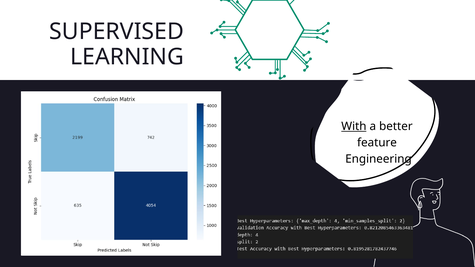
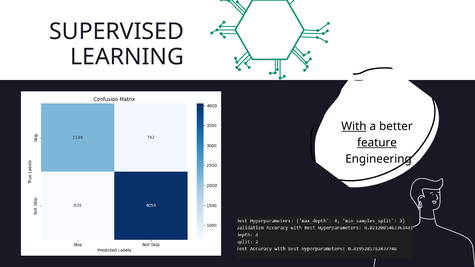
feature underline: none -> present (377, 143)
